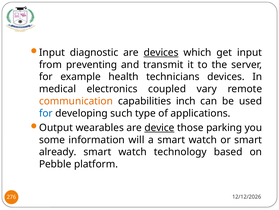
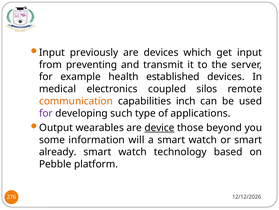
diagnostic: diagnostic -> previously (94, 52)
devices underline: present -> none (161, 52)
technicians: technicians -> established (173, 77)
vary: vary -> silos (207, 89)
for colour: blue -> purple (46, 113)
parking: parking -> beyond (224, 127)
